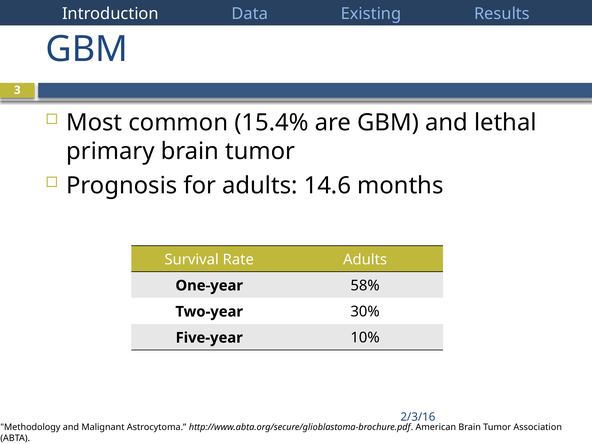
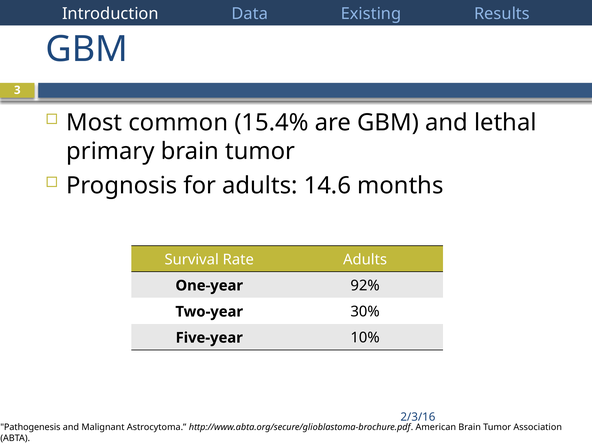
58%: 58% -> 92% (365, 286)
Methodology: Methodology -> Pathogenesis (30, 427)
